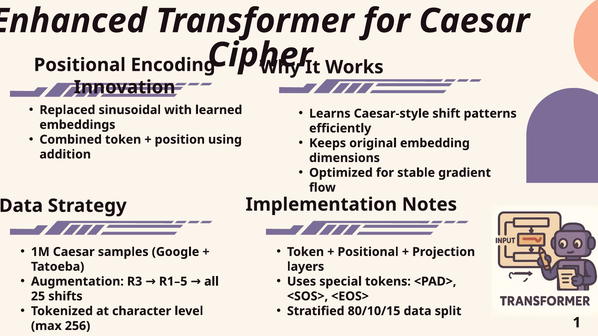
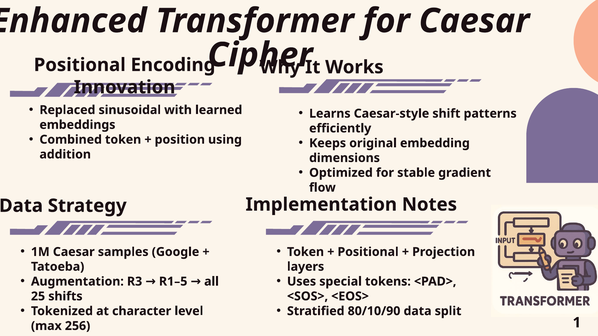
80/10/15: 80/10/15 -> 80/10/90 (374, 311)
